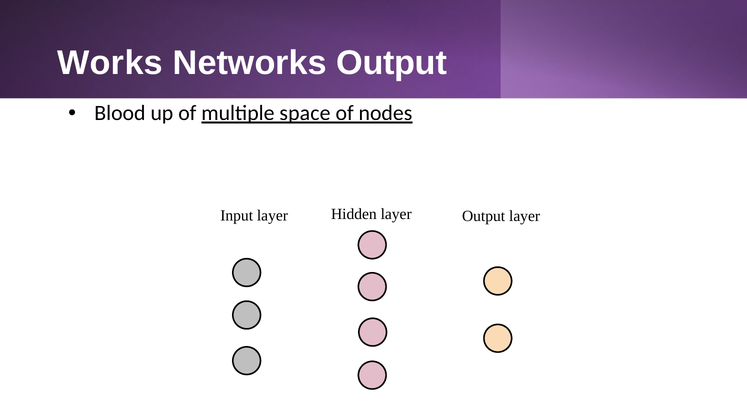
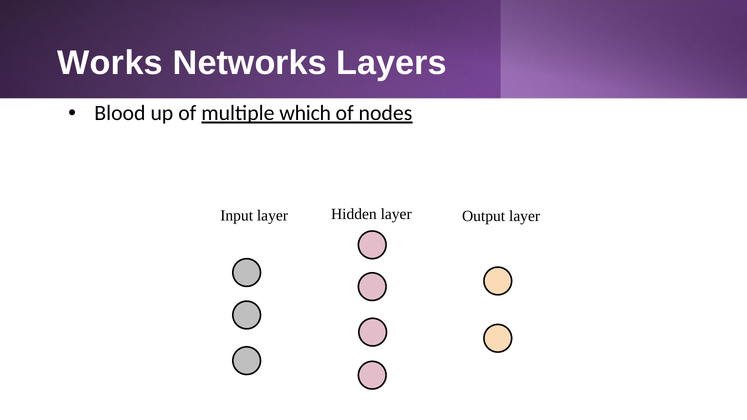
Networks Output: Output -> Layers (392, 63)
space: space -> which (305, 113)
